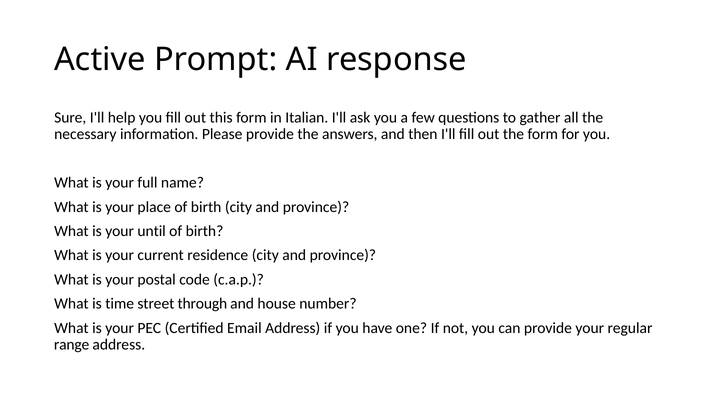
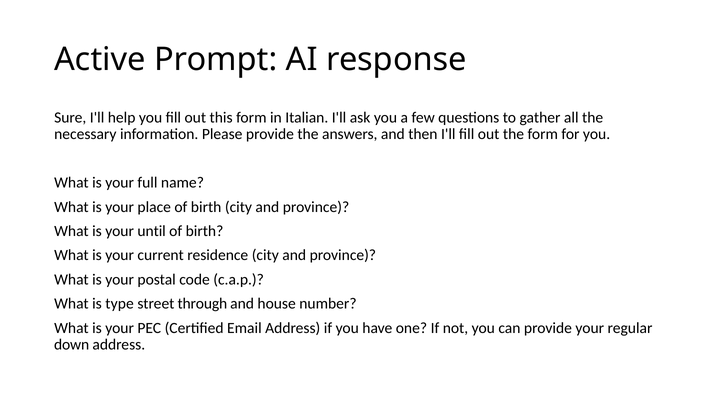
time: time -> type (120, 304)
range: range -> down (72, 345)
